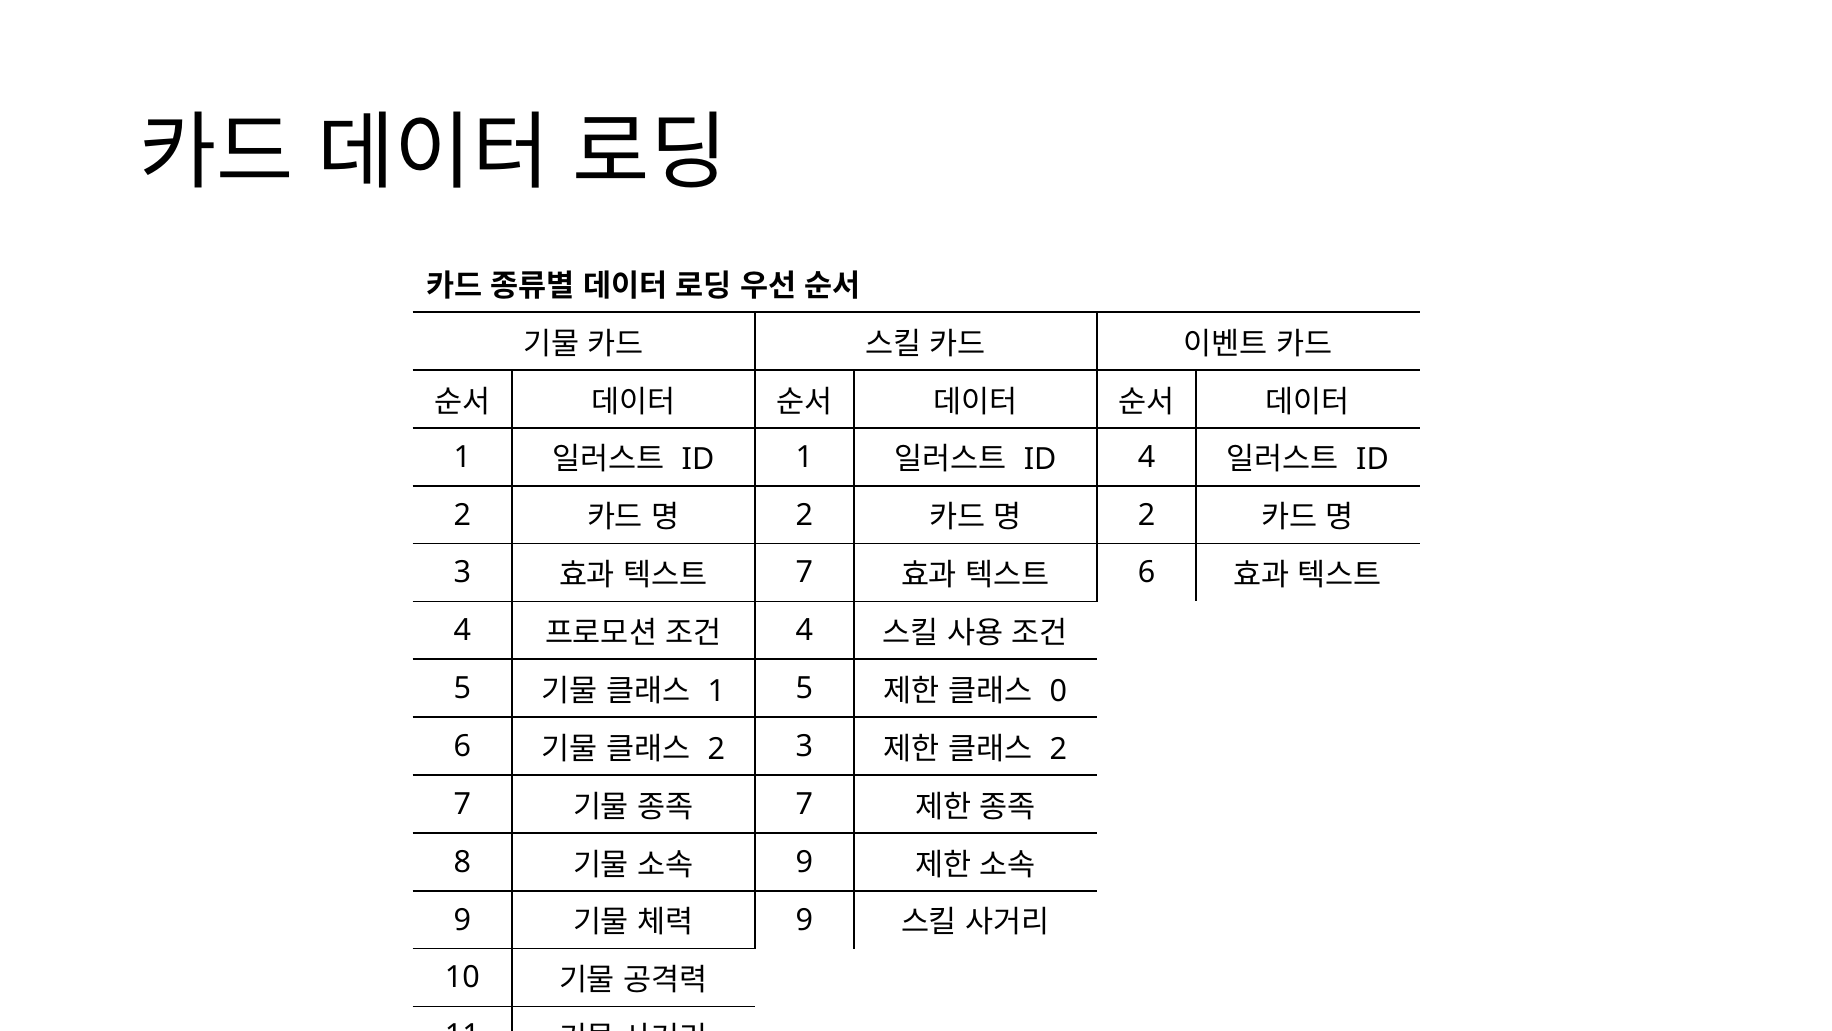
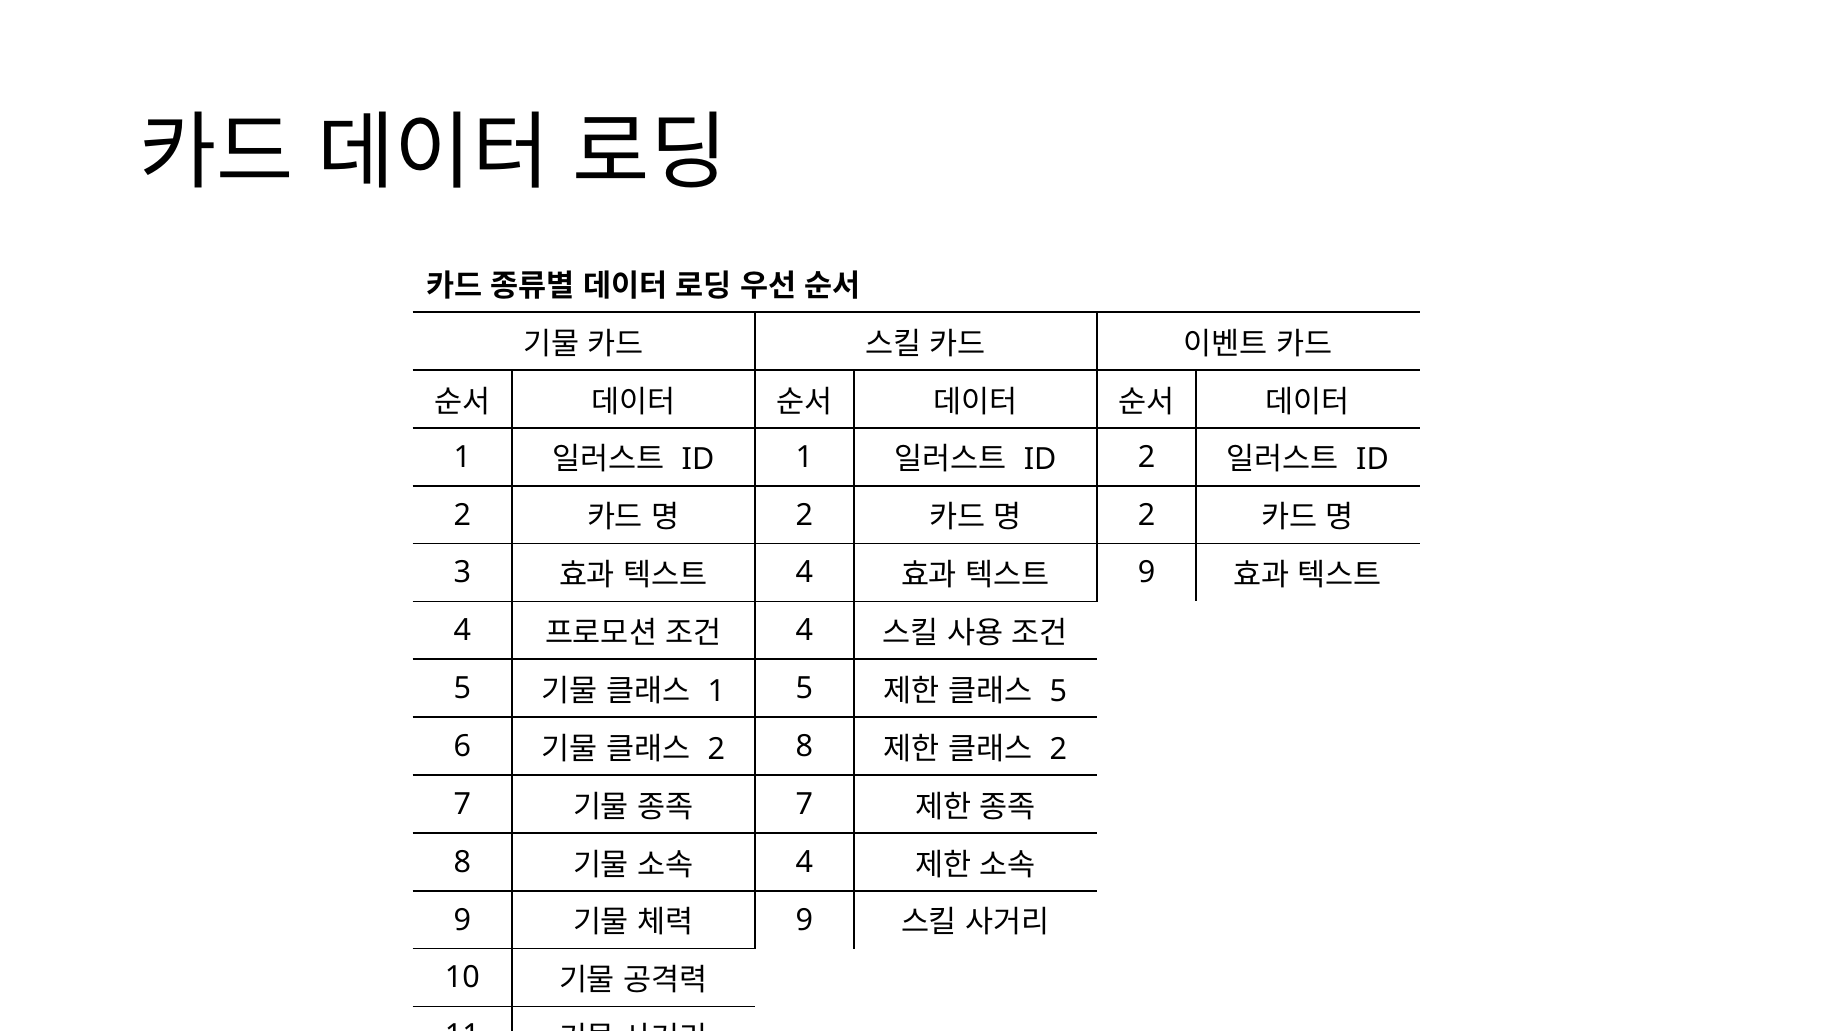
4: 4 -> 2 (1146, 457)
7: 7 -> 4 (804, 573)
6: 6 -> 9 (1146, 573)
0: 0 -> 5 (1058, 691)
2 3: 3 -> 8 (804, 746)
9: 9 -> 4 (804, 862)
